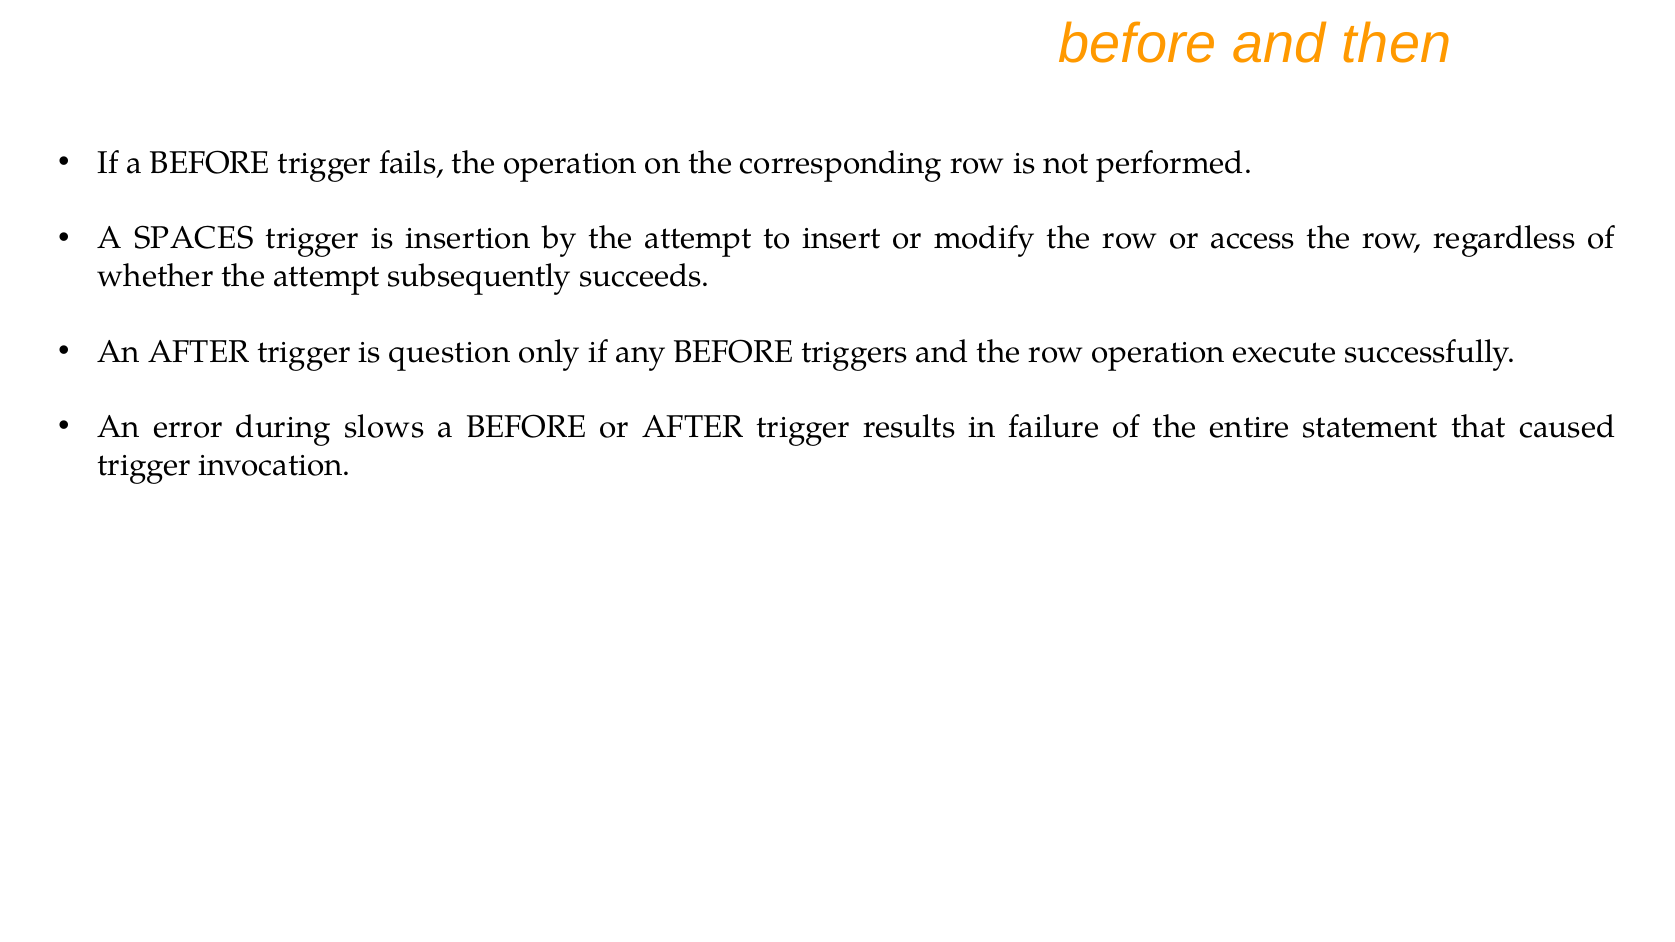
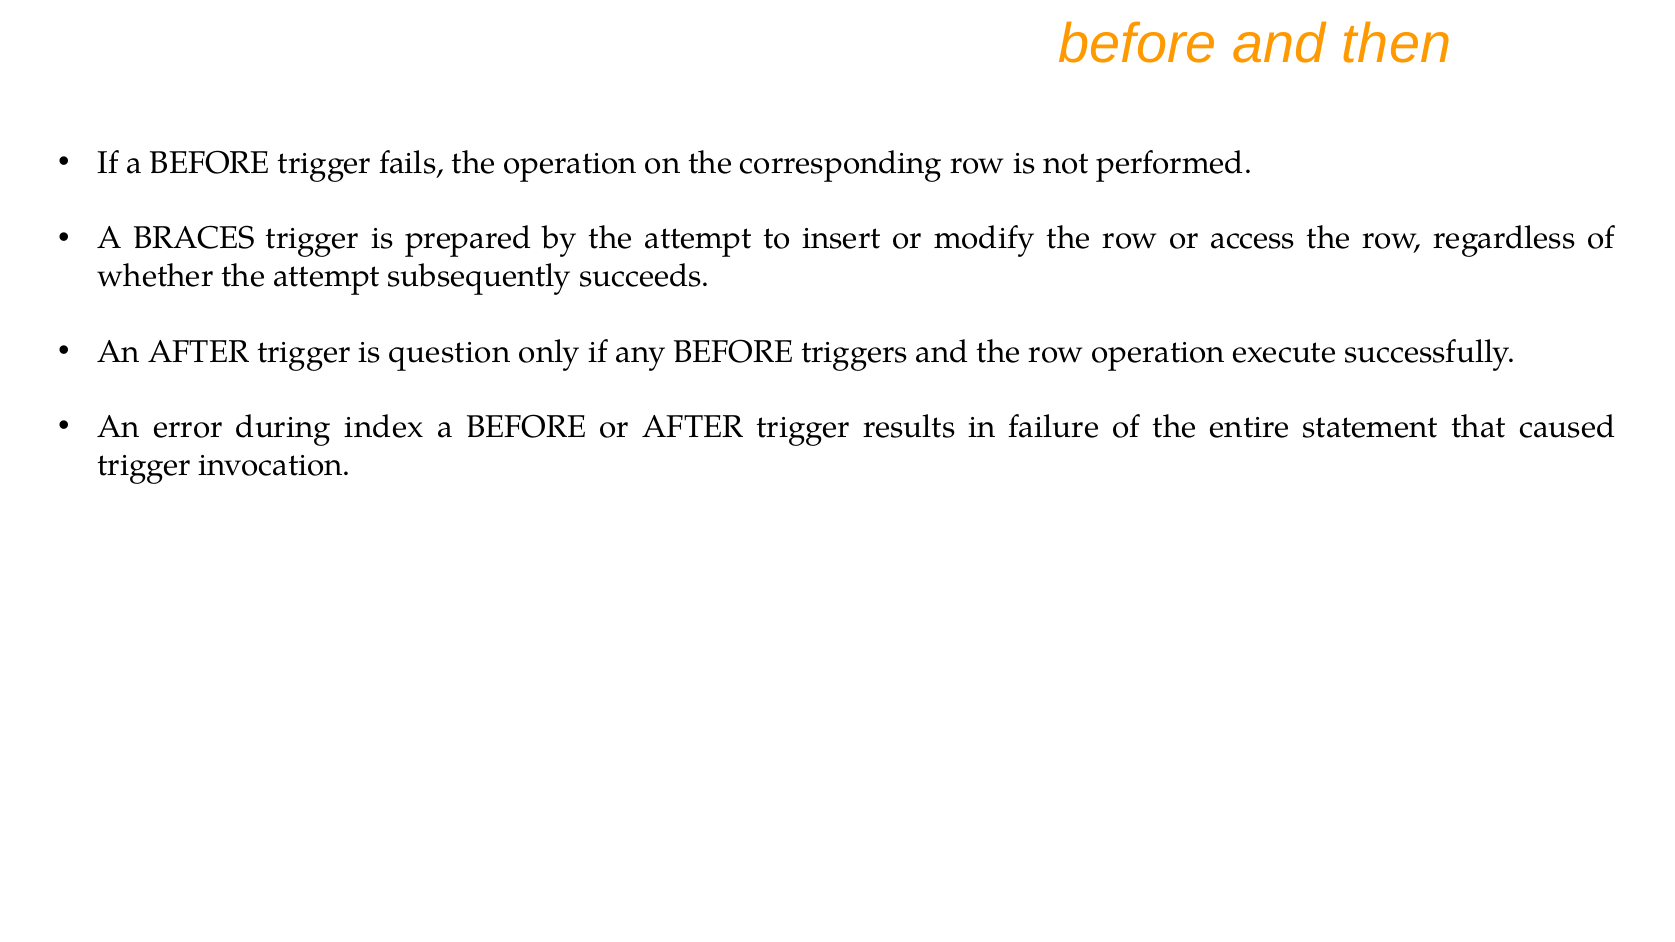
SPACES: SPACES -> BRACES (194, 239)
insertion: insertion -> prepared (468, 239)
slows: slows -> index (384, 427)
